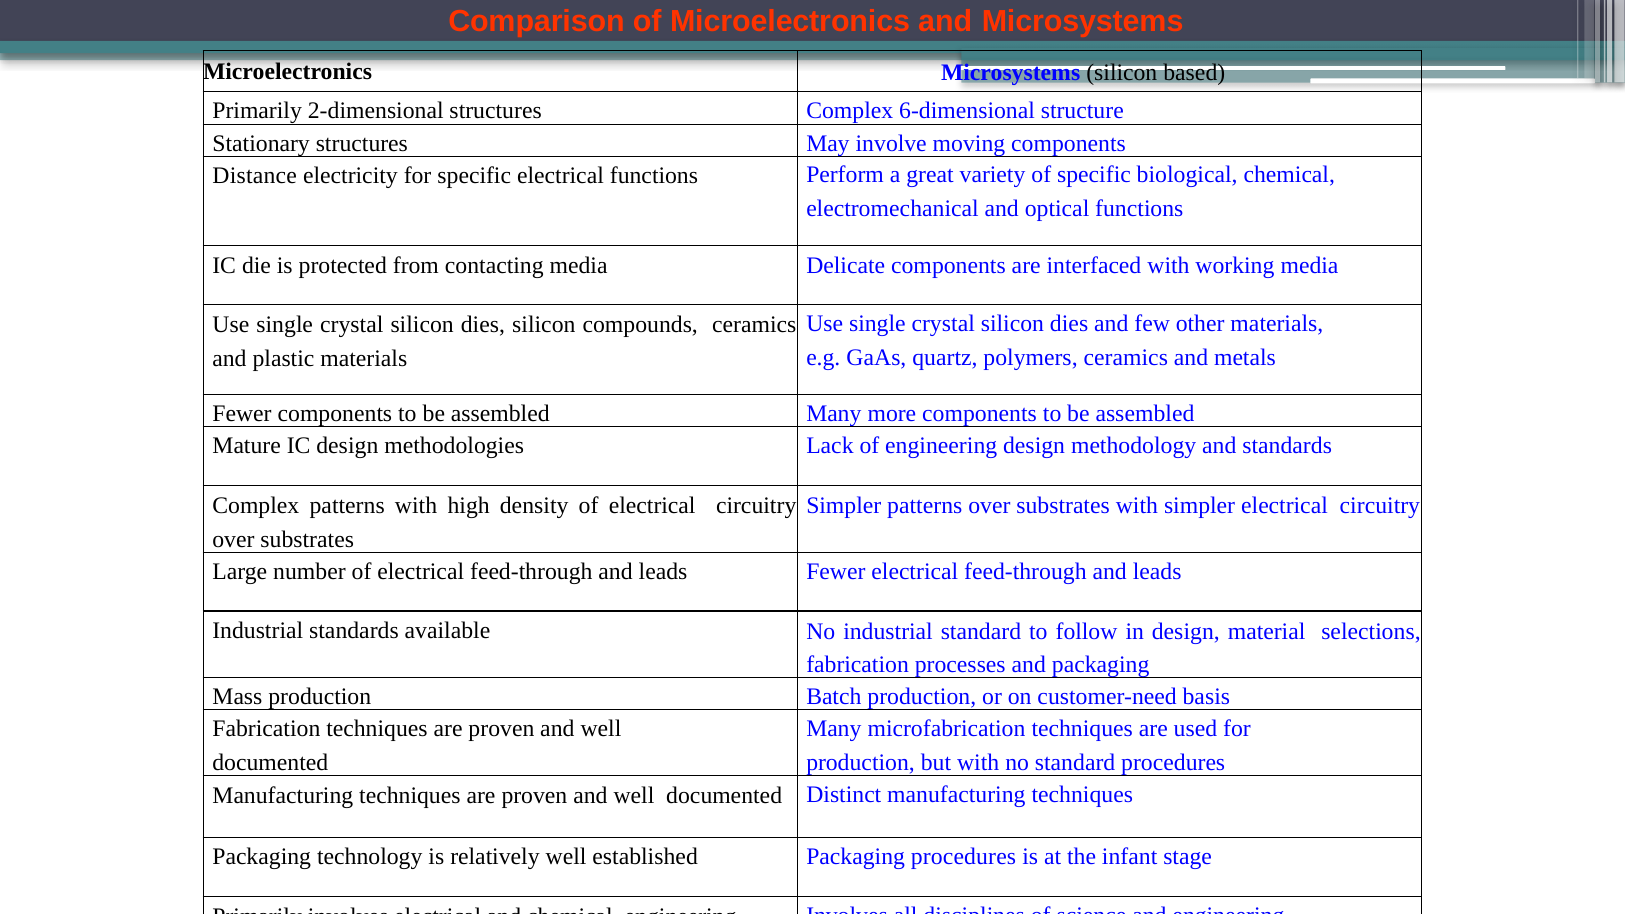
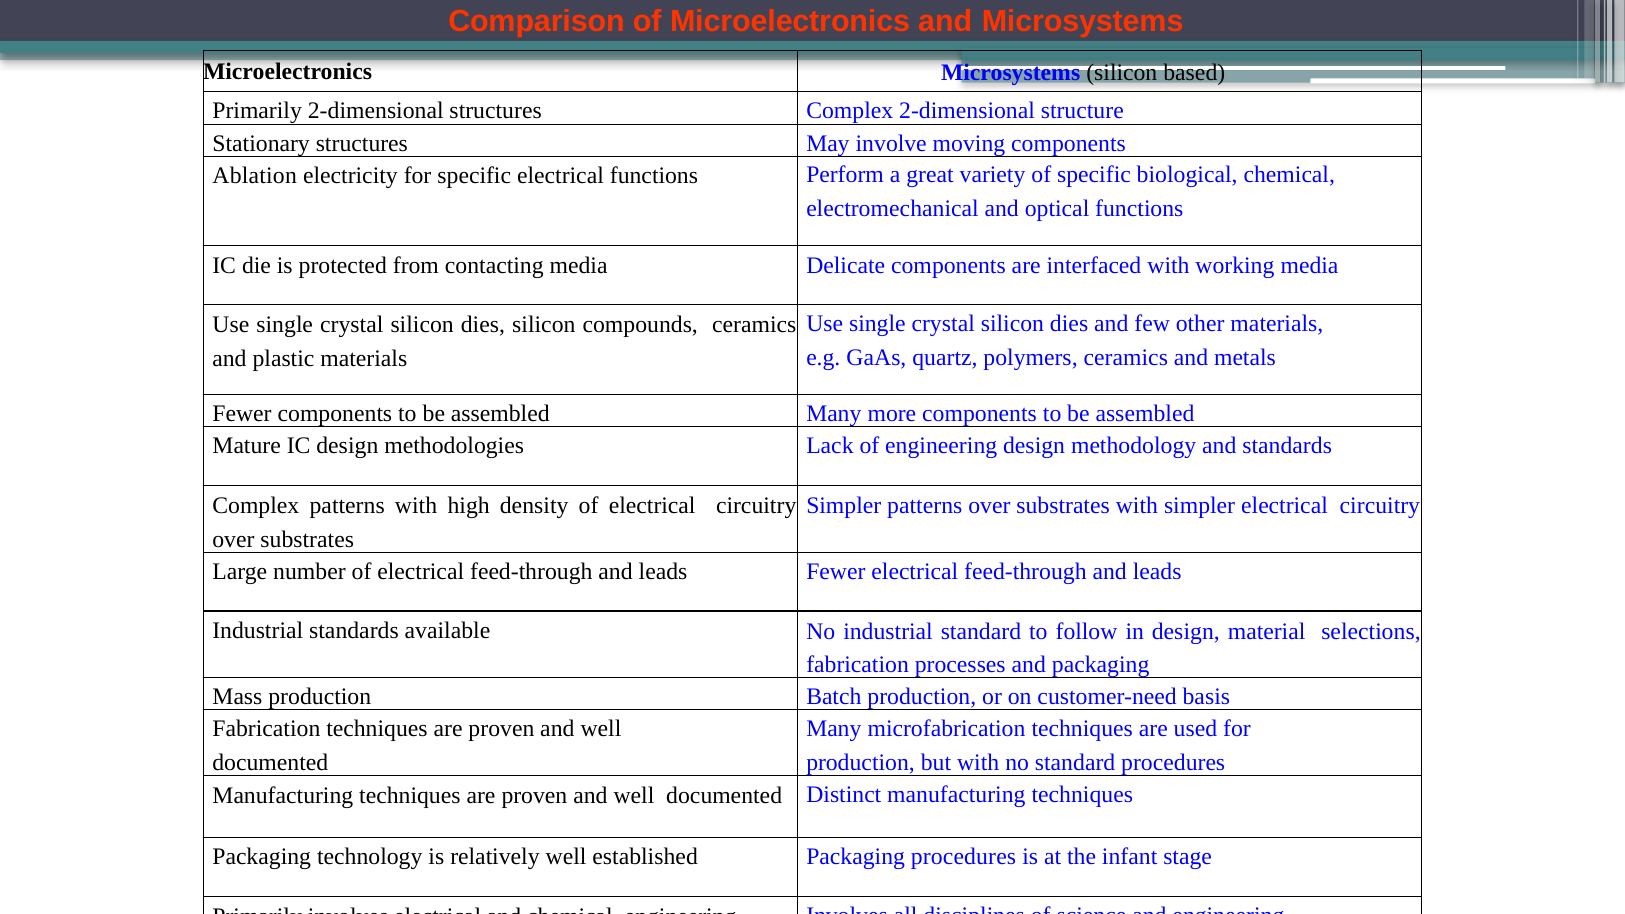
Complex 6-dimensional: 6-dimensional -> 2-dimensional (967, 111)
Distance: Distance -> Ablation (255, 176)
